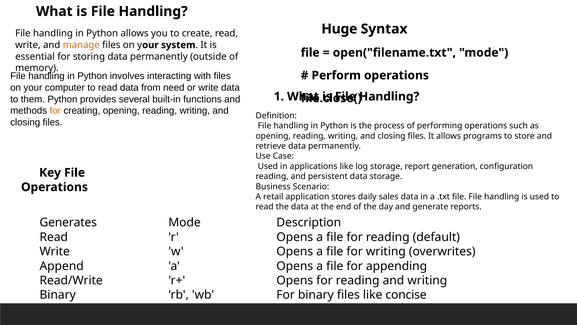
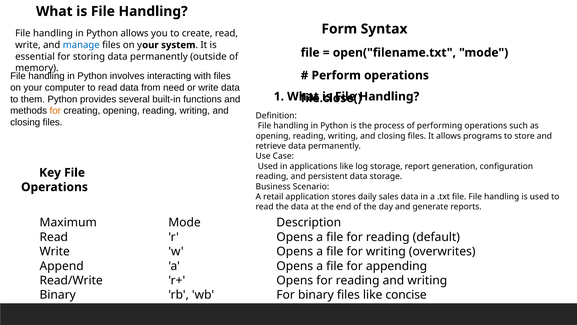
Huge: Huge -> Form (339, 29)
manage colour: orange -> blue (81, 45)
Generates: Generates -> Maximum (68, 222)
